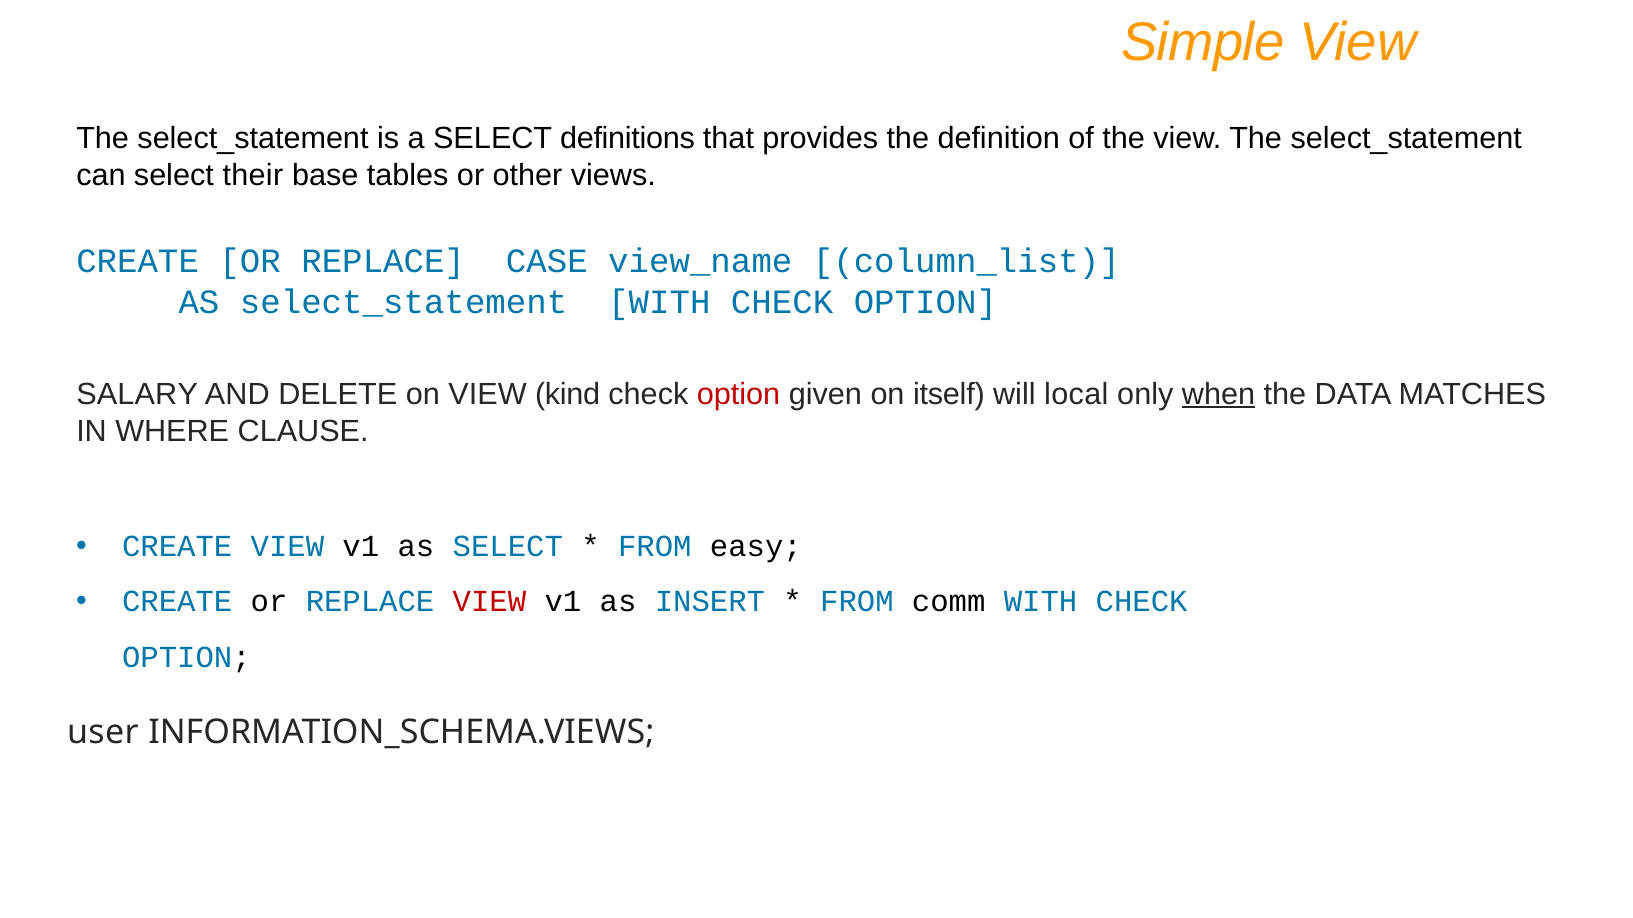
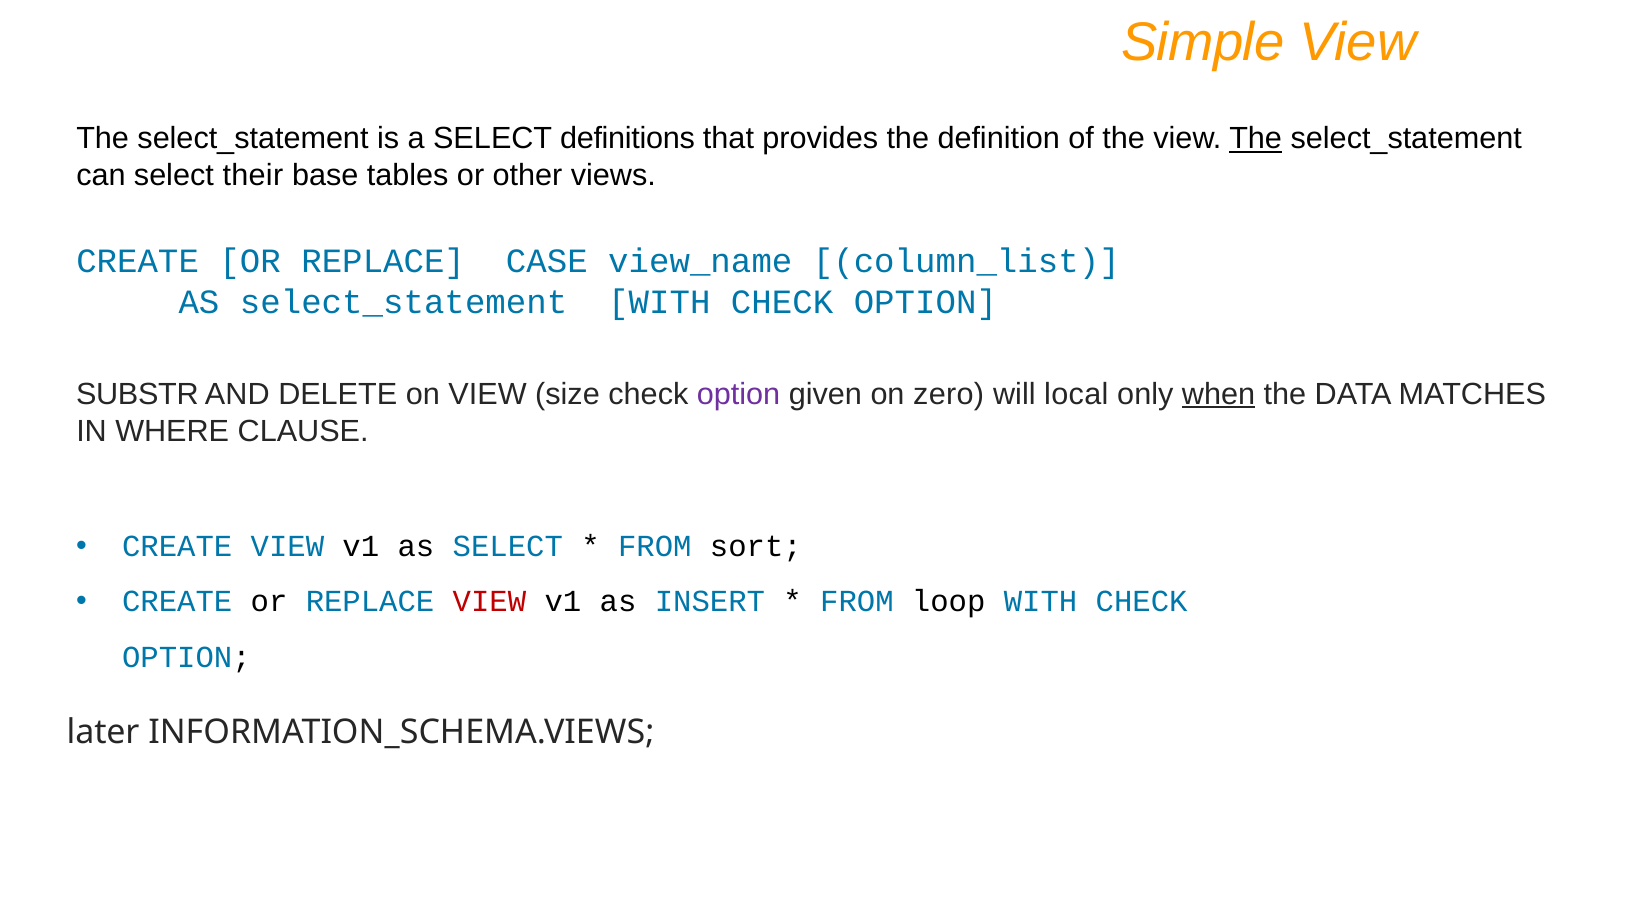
The underline: none -> present (1256, 139)
SALARY: SALARY -> SUBSTR (137, 394)
kind: kind -> size (568, 394)
option colour: red -> purple (738, 394)
itself: itself -> zero (949, 394)
easy: easy -> sort (756, 547)
comm: comm -> loop (949, 602)
user: user -> later (103, 733)
